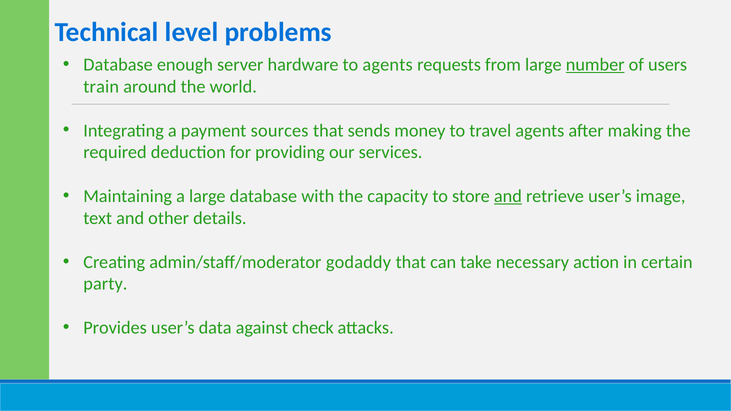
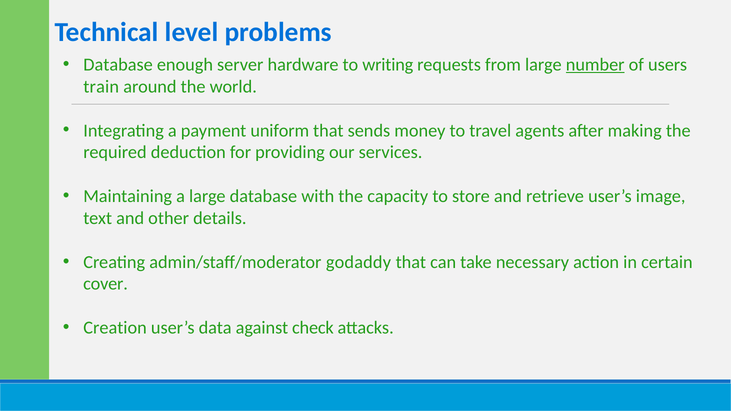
to agents: agents -> writing (388, 65)
sources: sources -> uniform (280, 131)
and underline: present -> none (508, 196)
party: party -> cover (106, 284)
Provides: Provides -> Creation (115, 328)
